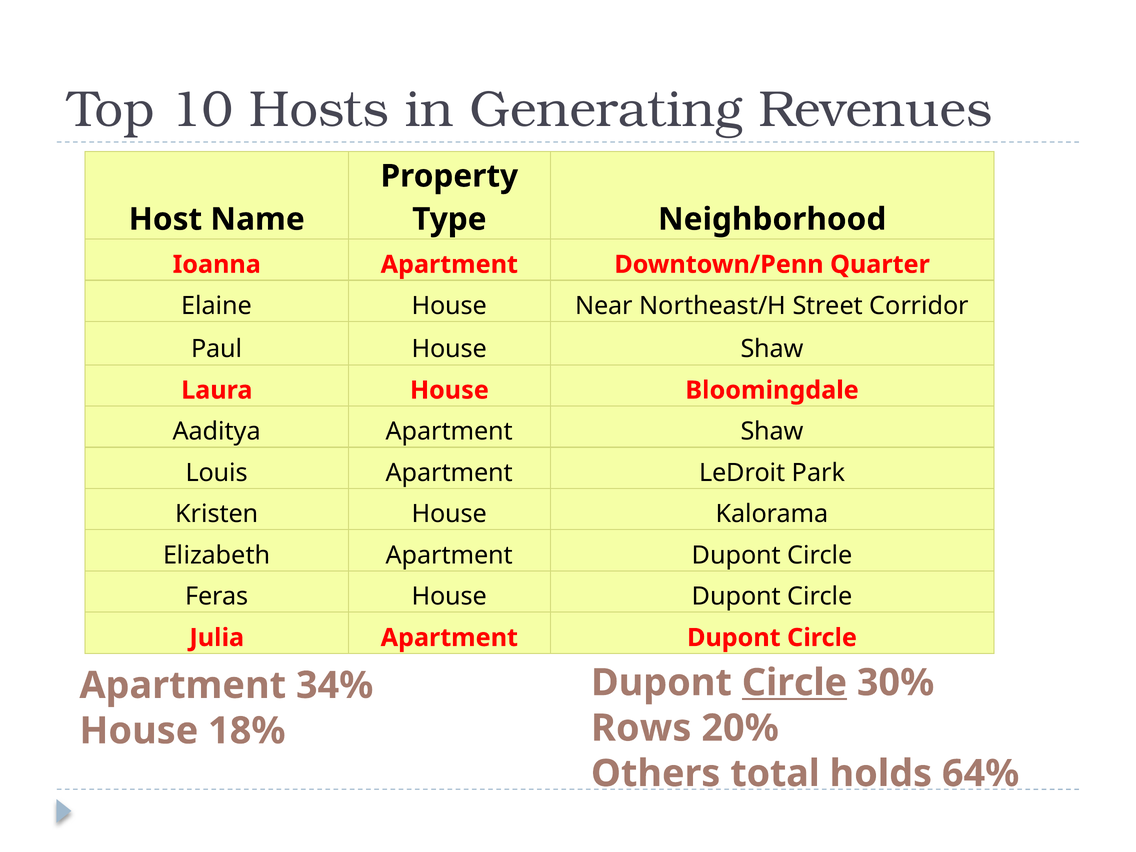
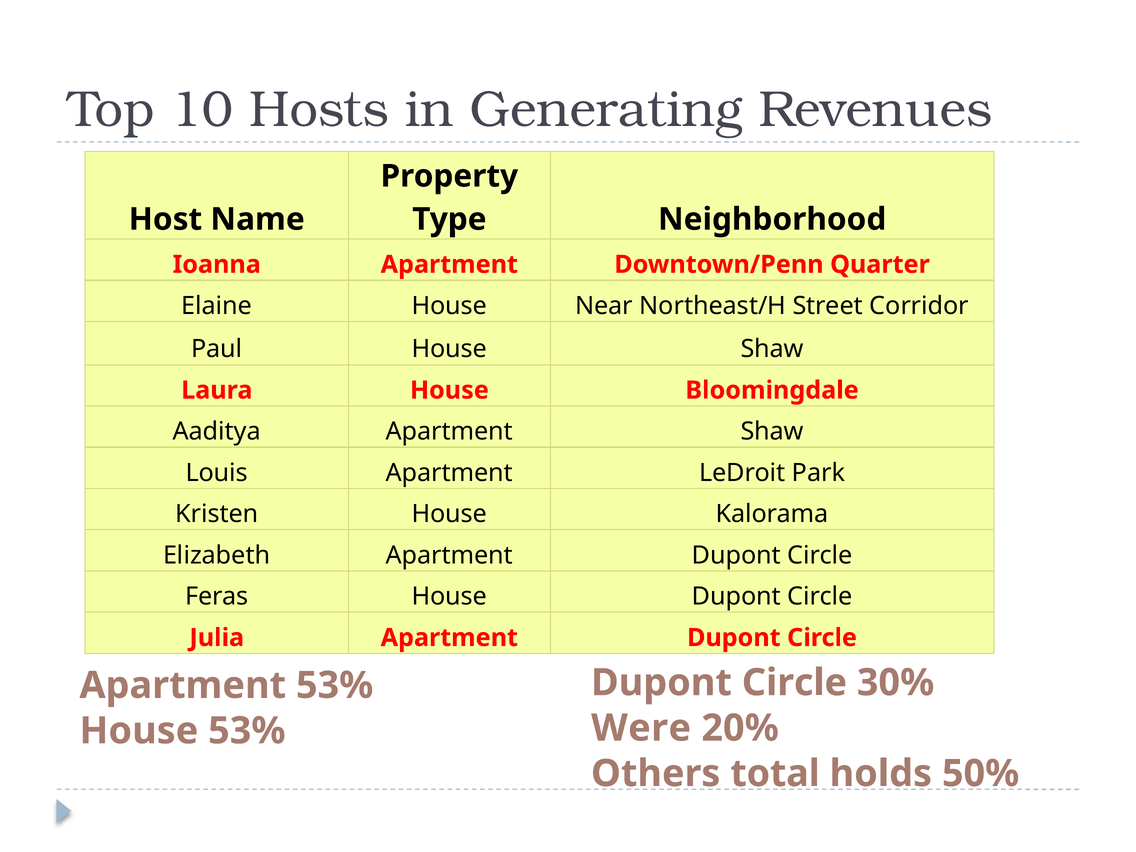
Circle underline: present -> none (794, 683)
Apartment 34%: 34% -> 53% (335, 685)
Rows: Rows -> Were (641, 728)
House 18%: 18% -> 53% (247, 731)
64%: 64% -> 50% (981, 774)
